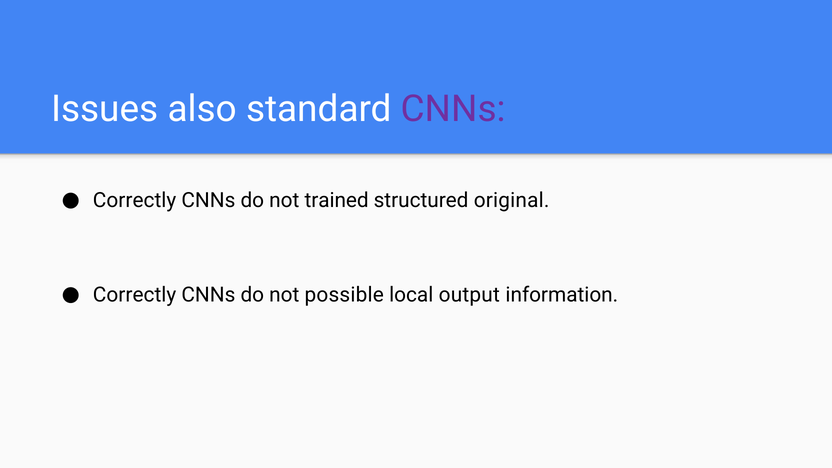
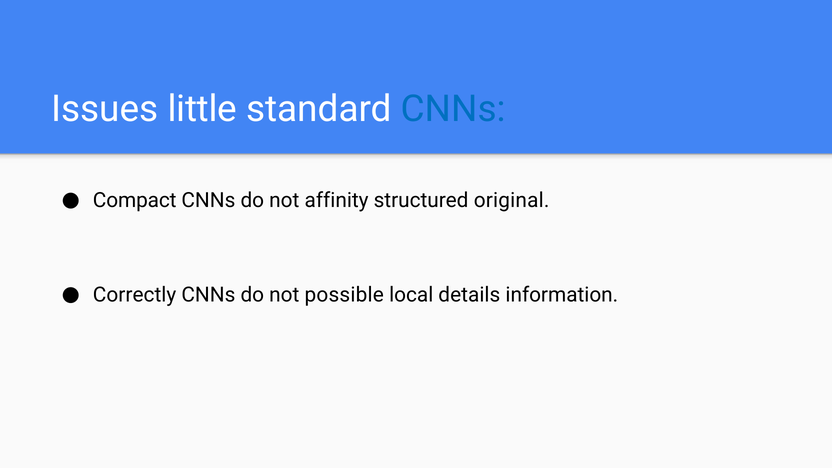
also: also -> little (202, 109)
CNNs colour: purple -> blue (453, 109)
Correctly: Correctly -> Compact (135, 201)
trained: trained -> affinity (337, 201)
output: output -> details (469, 295)
